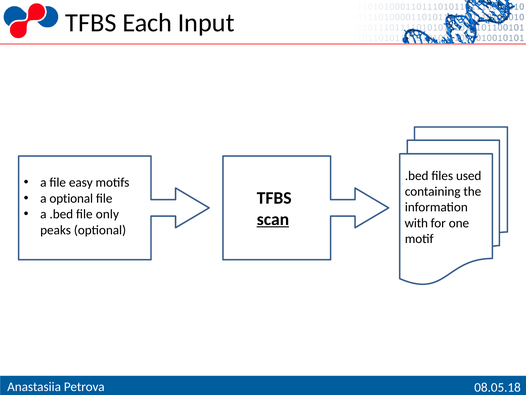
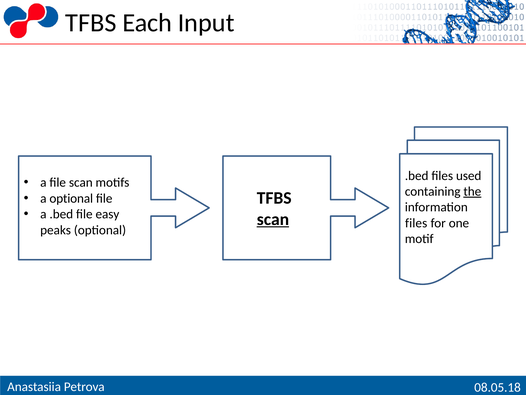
file easy: easy -> scan (81, 182)
the underline: none -> present (472, 191)
only: only -> easy (107, 214)
with: with -> files (416, 223)
